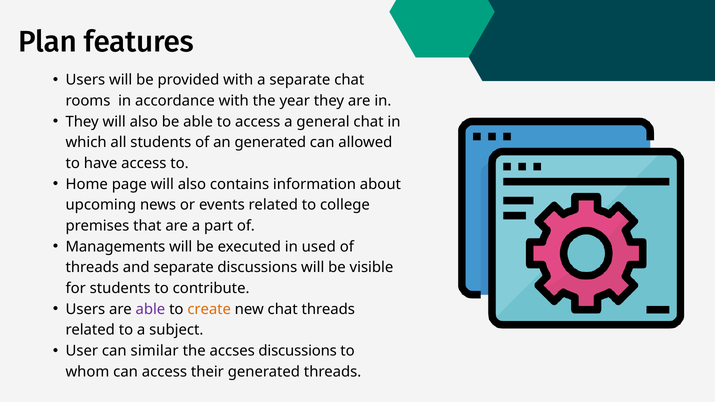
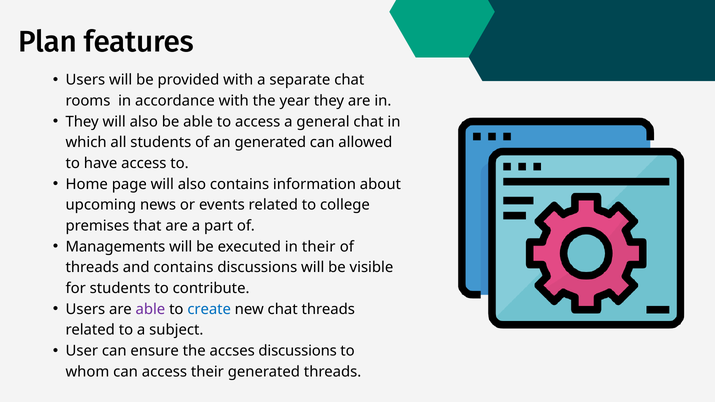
in used: used -> their (319, 247)
and separate: separate -> contains (183, 268)
create colour: orange -> blue (209, 309)
similar: similar -> ensure (155, 351)
